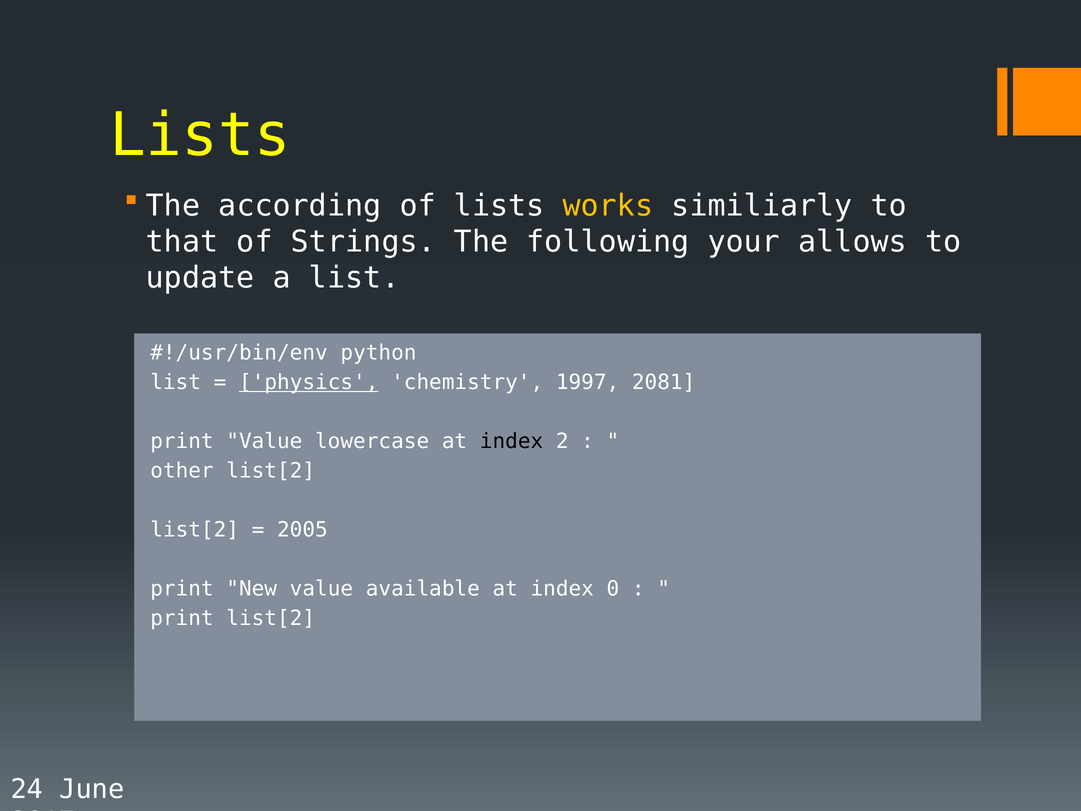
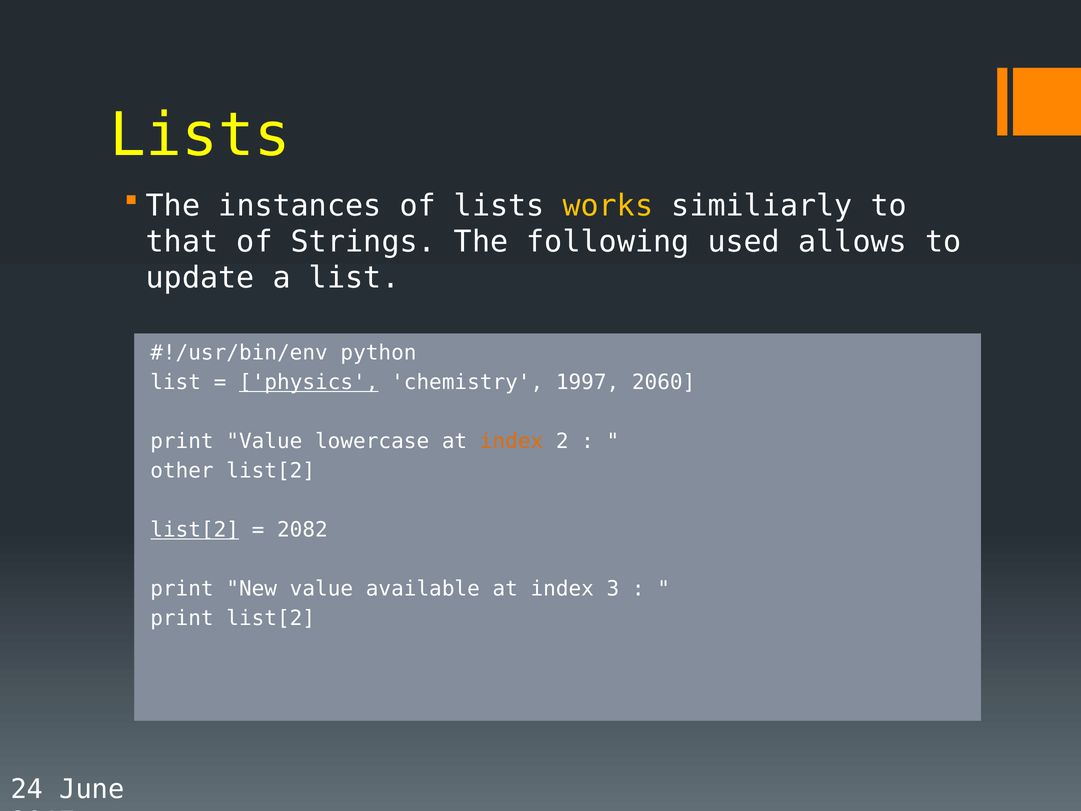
according: according -> instances (300, 206)
your: your -> used (744, 242)
2081: 2081 -> 2060 (664, 382)
index colour: black -> orange (512, 441)
list[2 underline: none -> present (195, 530)
2005: 2005 -> 2082 (302, 530)
0: 0 -> 3 (613, 589)
